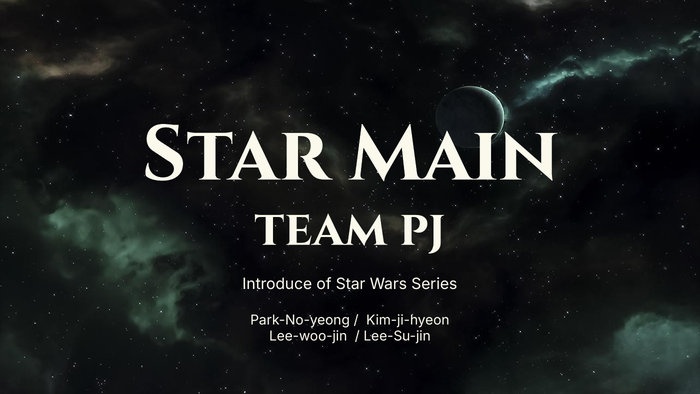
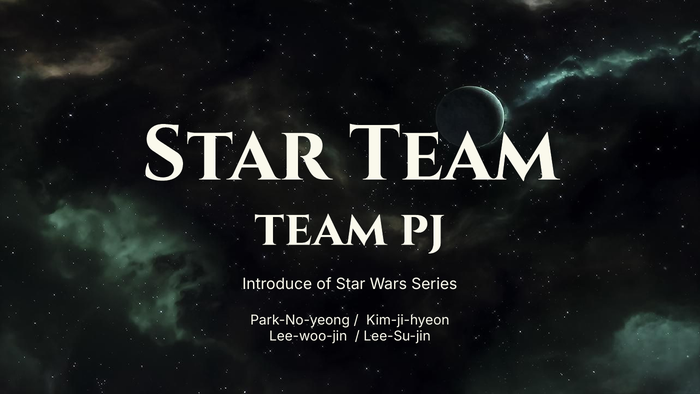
Star Main: Main -> Team (454, 154)
